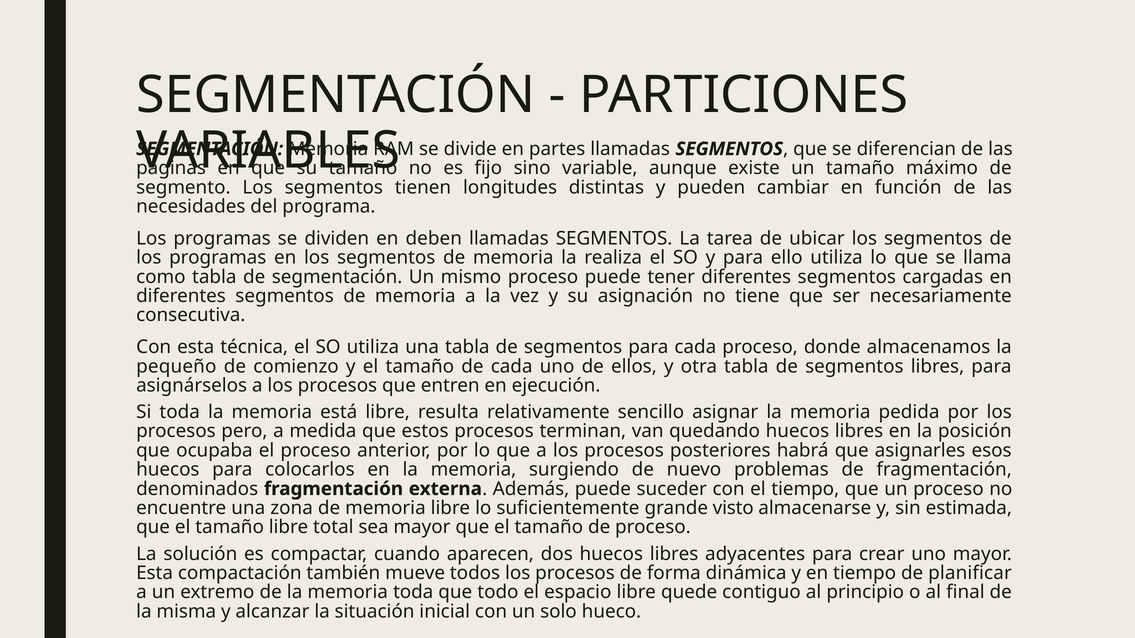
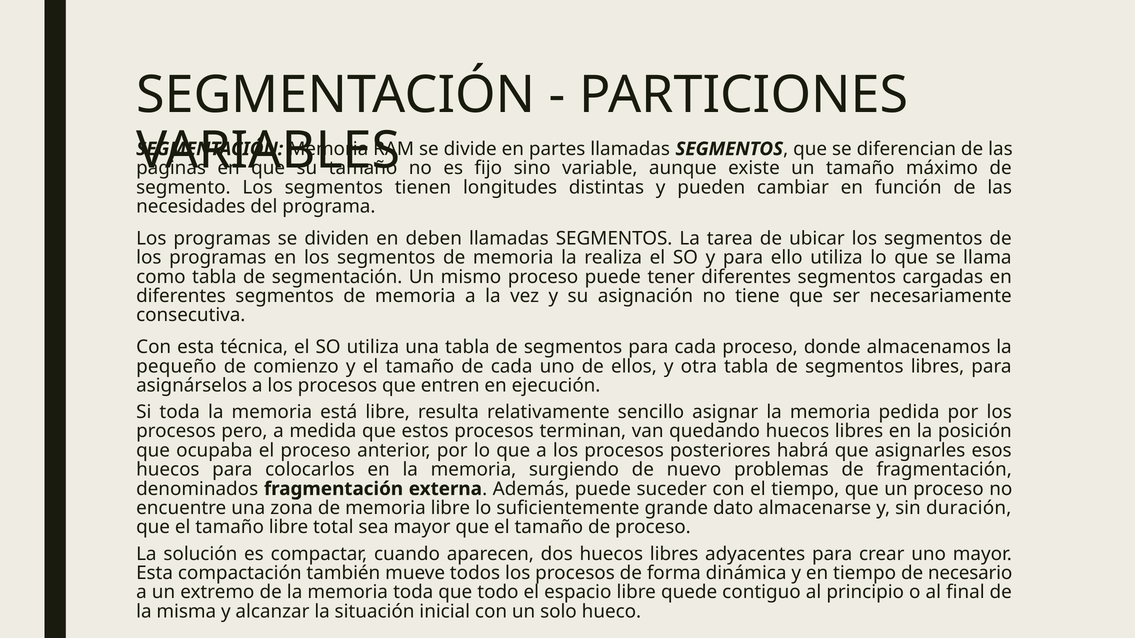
visto: visto -> dato (733, 508)
estimada: estimada -> duración (969, 508)
planificar: planificar -> necesario (970, 573)
